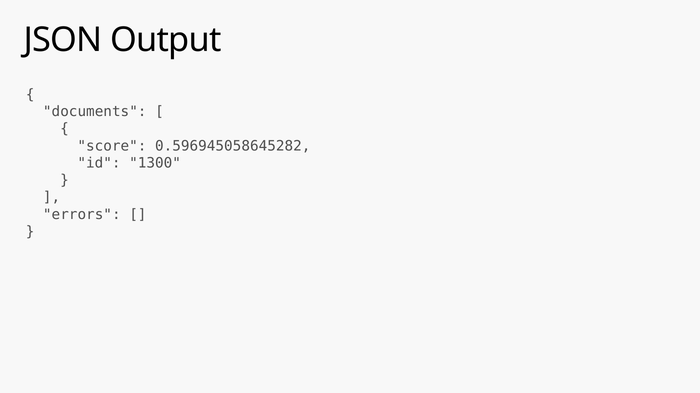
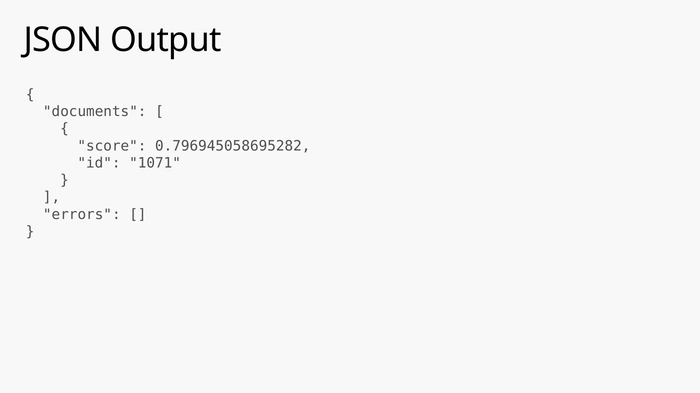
0.596945058645282: 0.596945058645282 -> 0.796945058695282 (233, 146)
1300: 1300 -> 1071 (155, 163)
